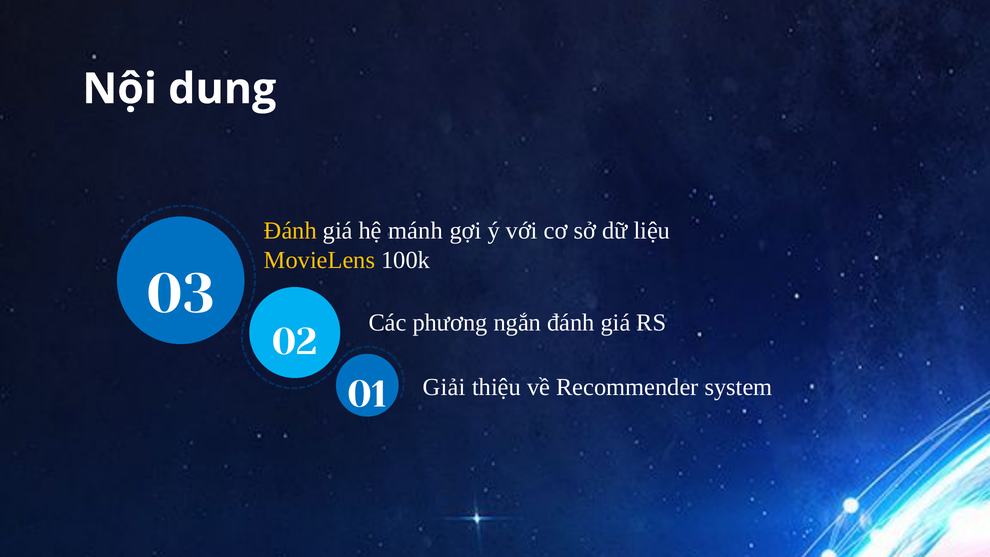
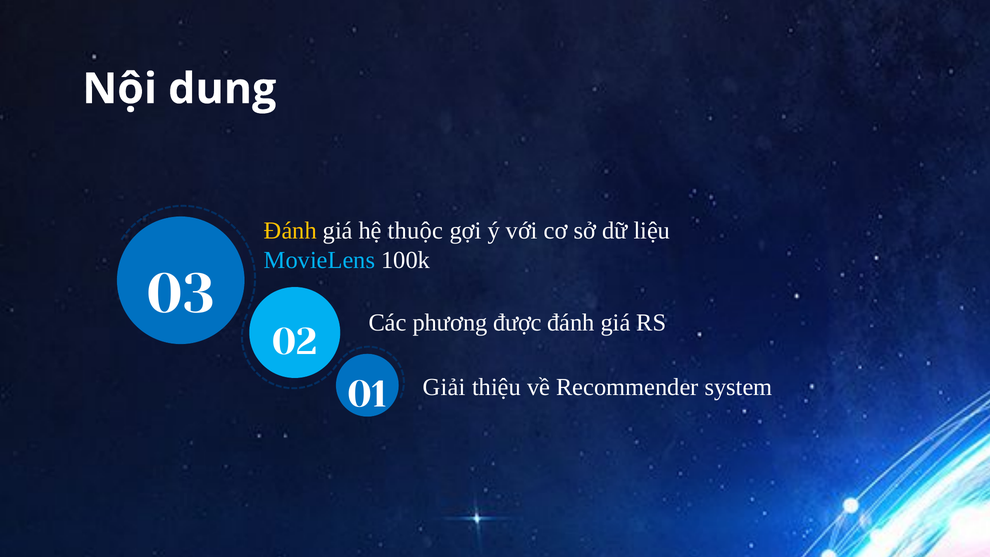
mánh: mánh -> thuộc (416, 231)
MovieLens colour: yellow -> light blue (320, 260)
ngắn: ngắn -> được (517, 322)
